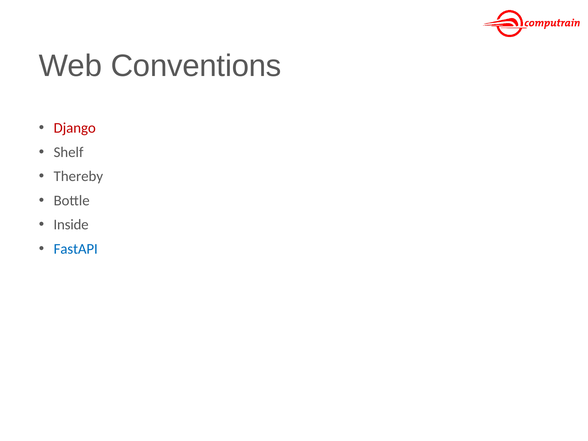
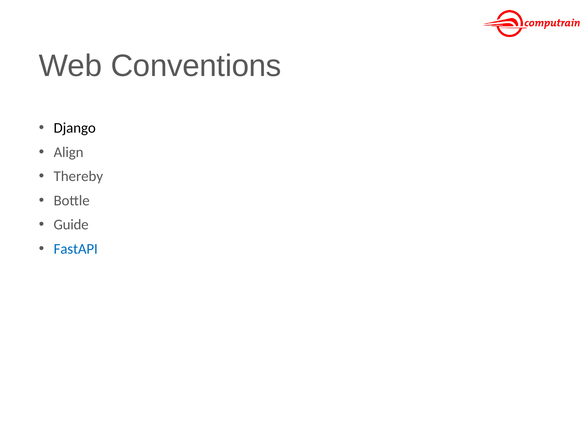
Django colour: red -> black (75, 128)
Shelf: Shelf -> Align (69, 152)
Inside: Inside -> Guide (71, 225)
